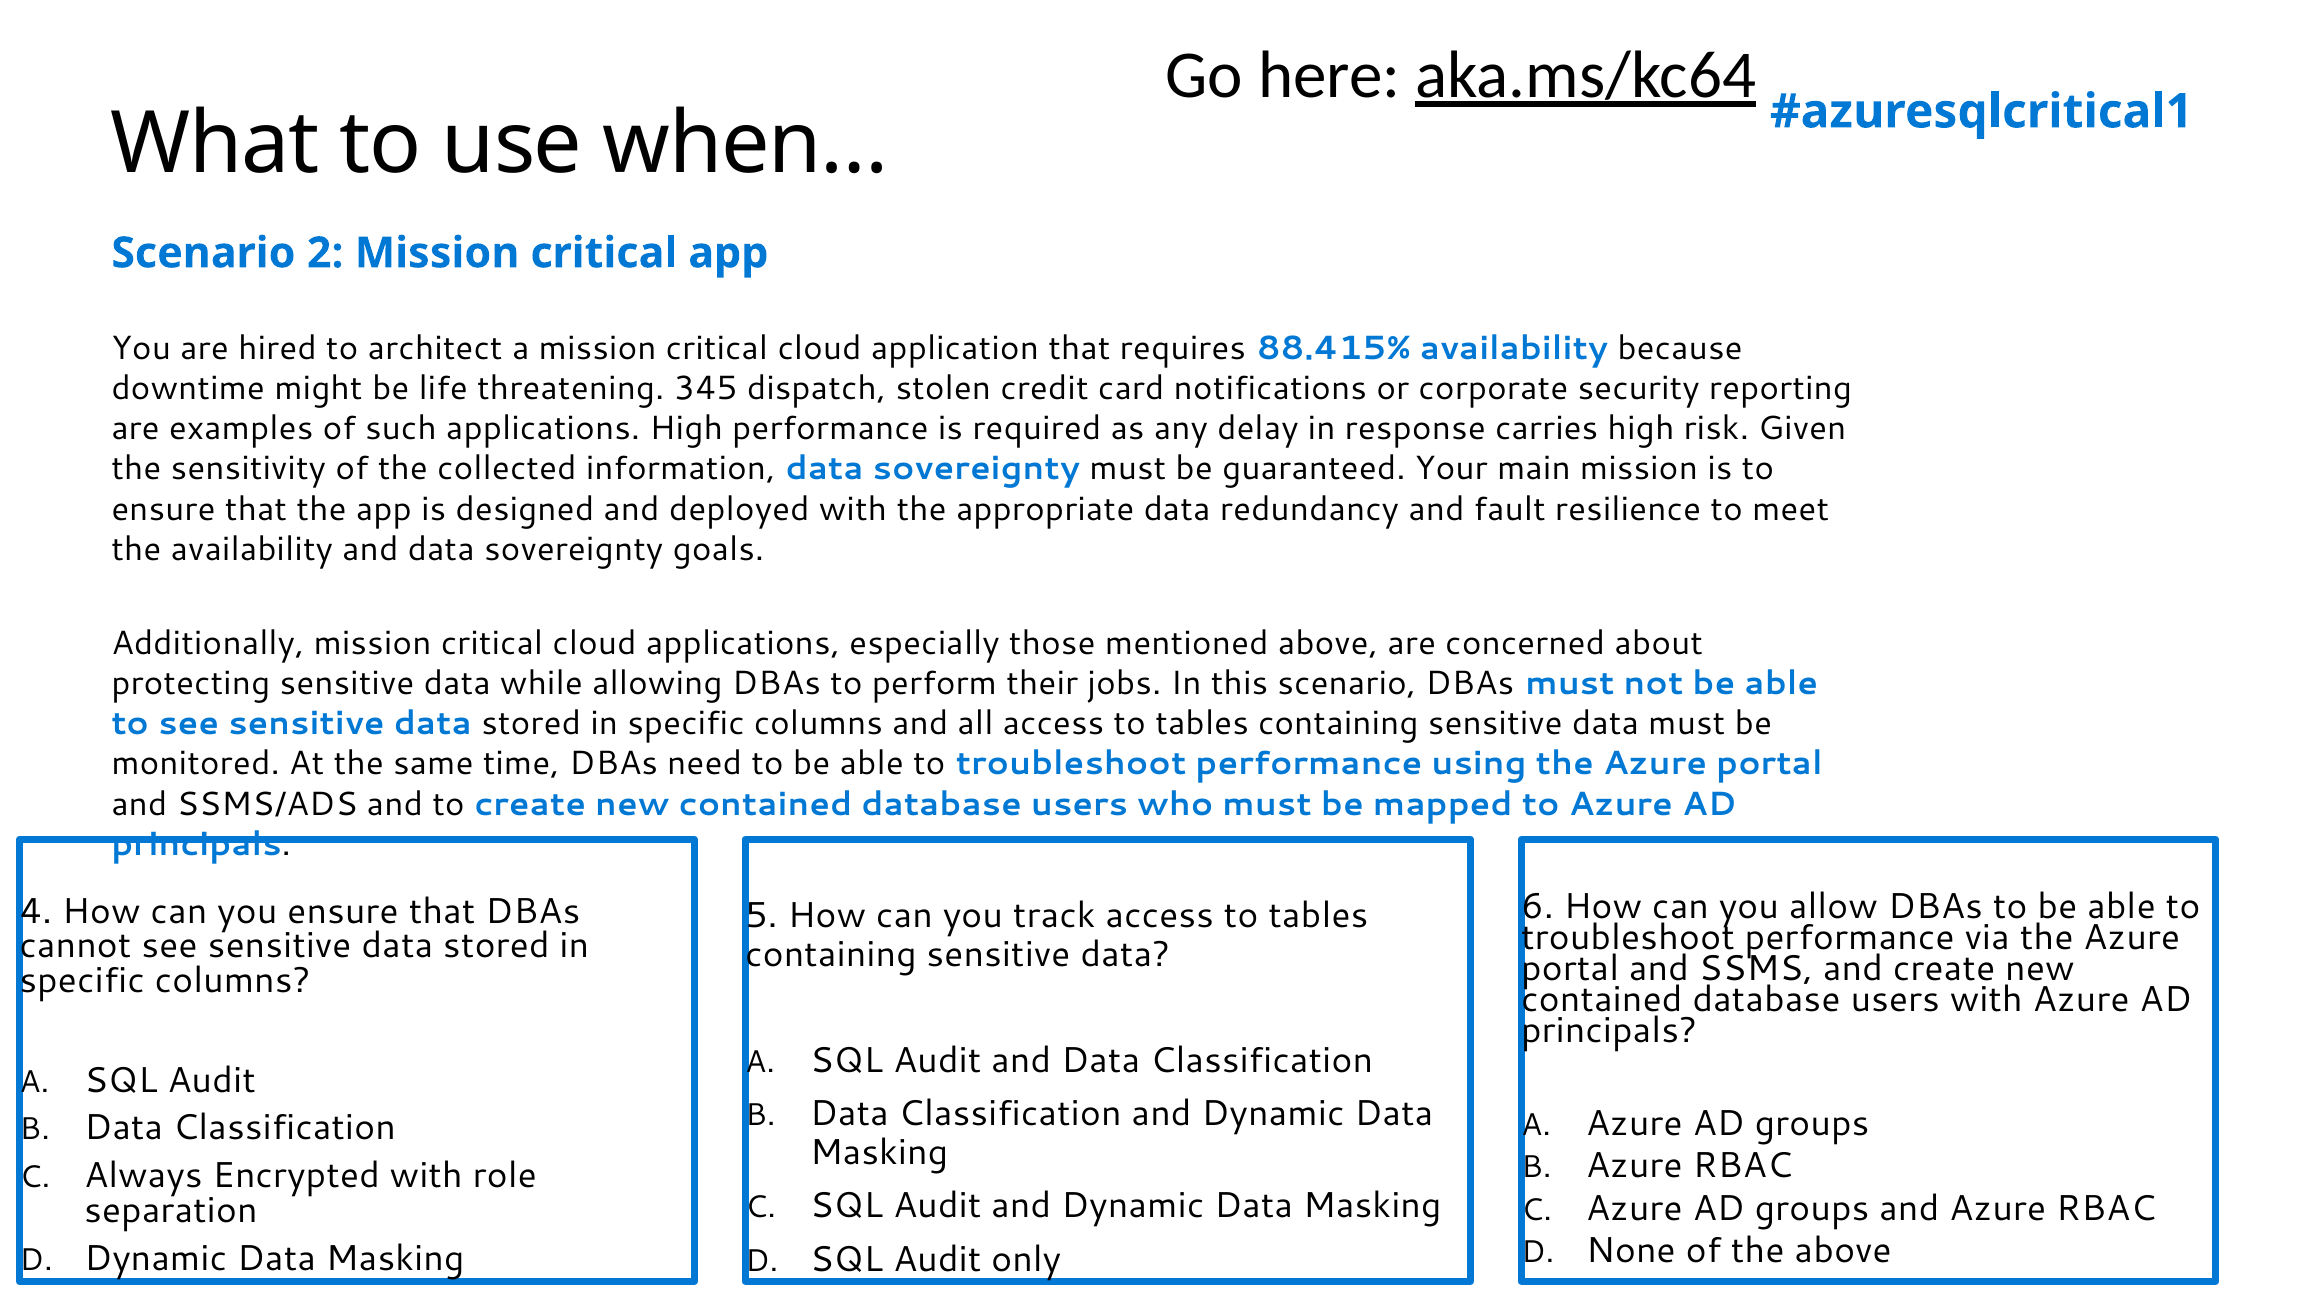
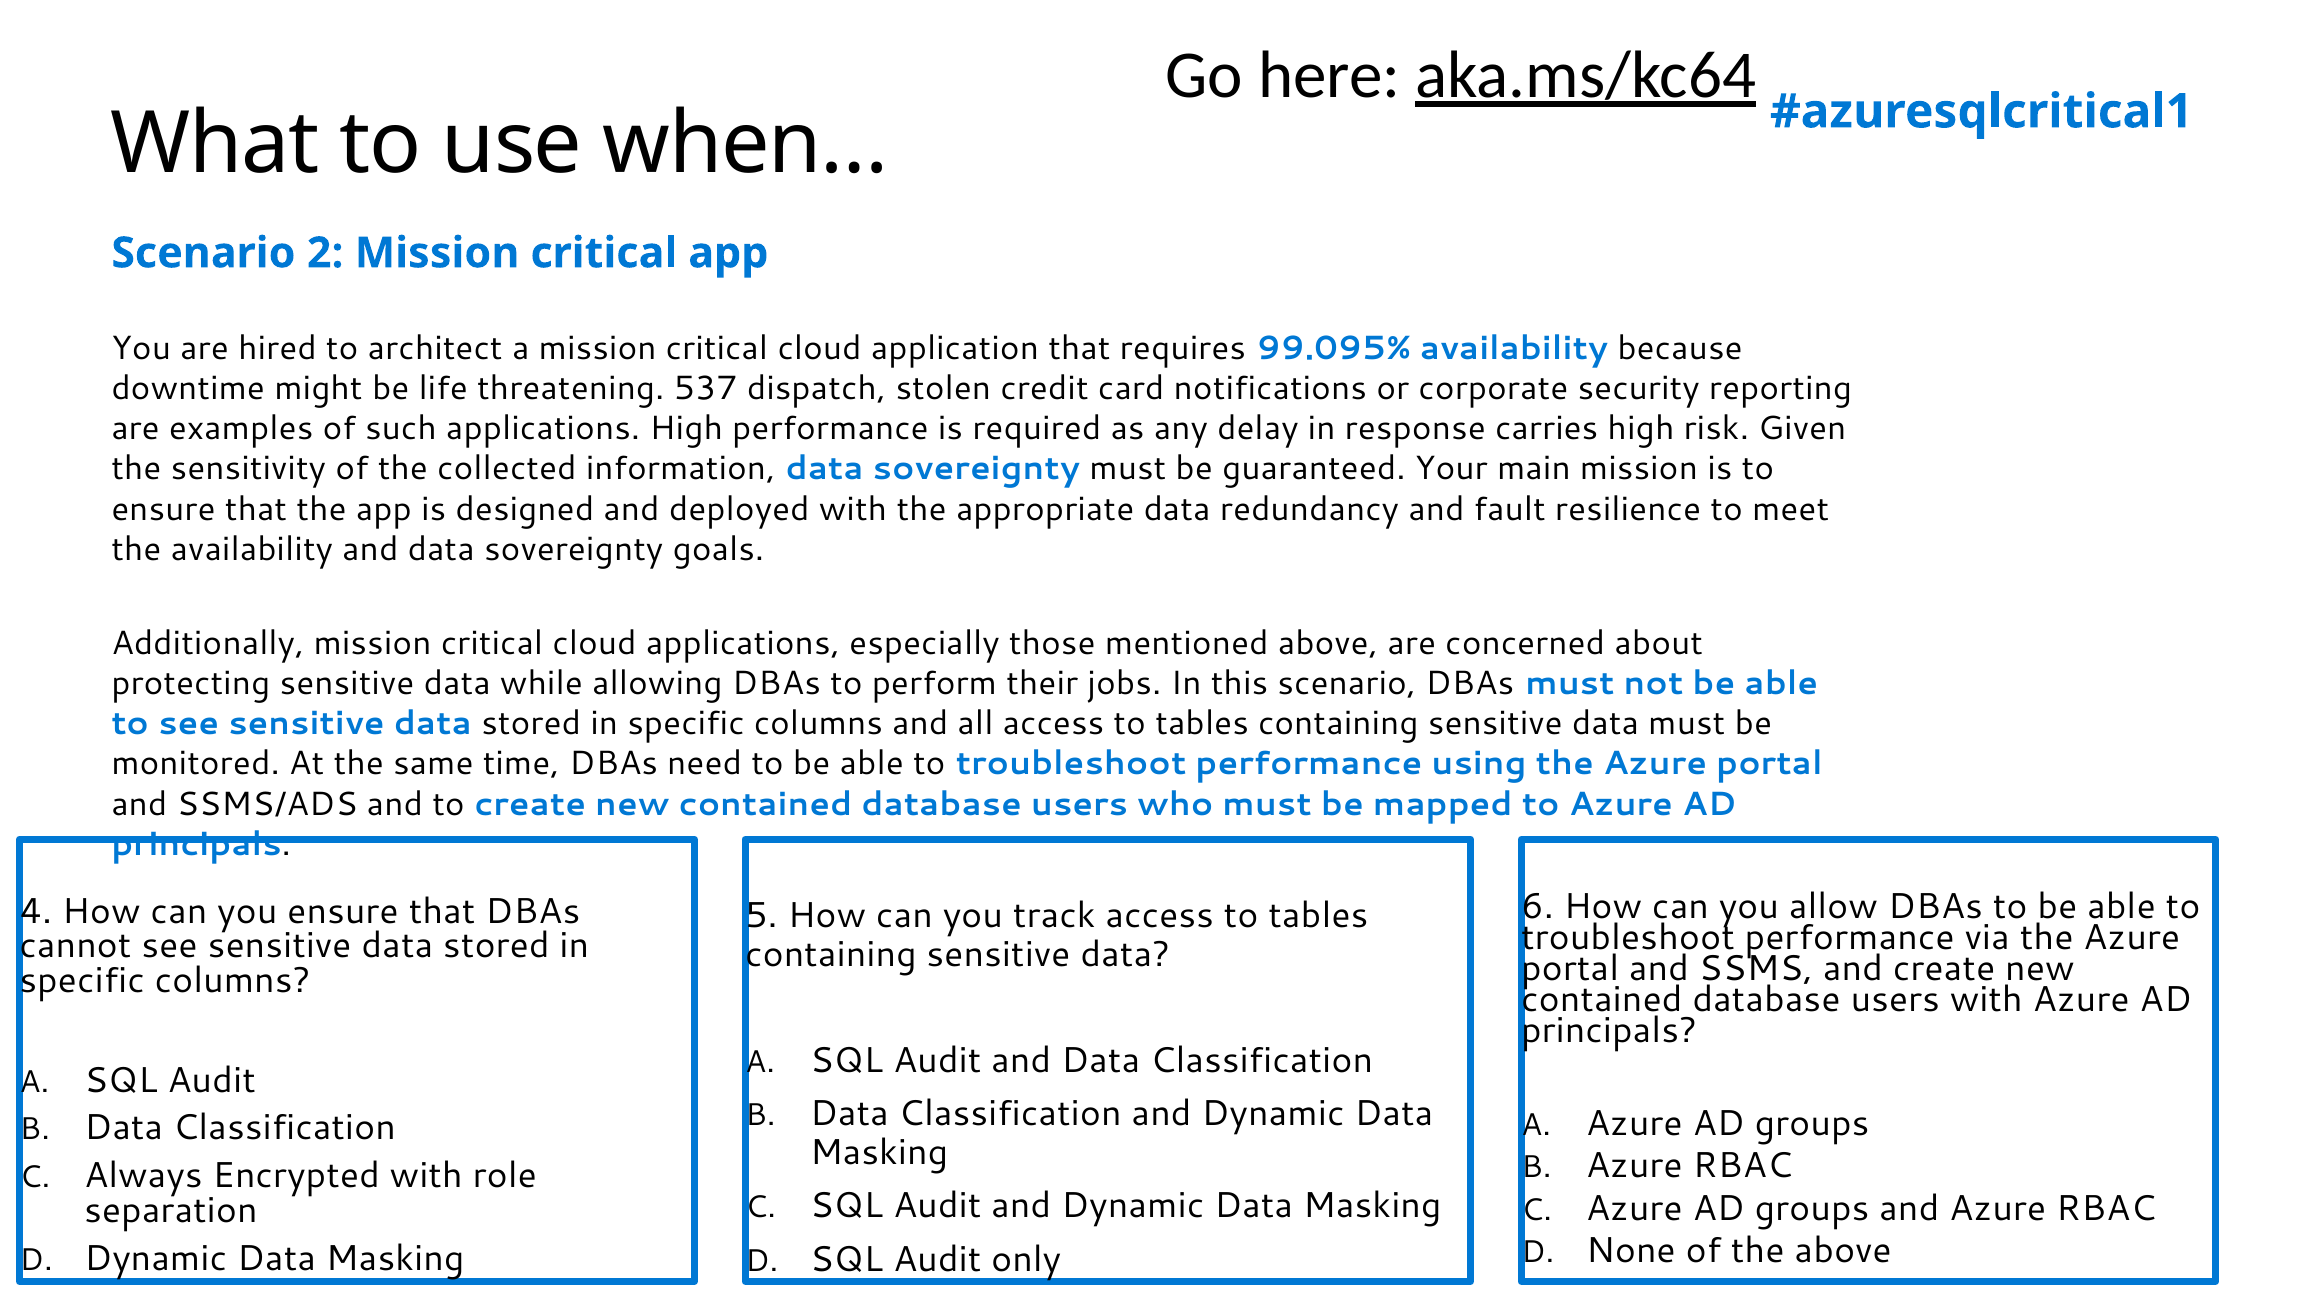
88.415%: 88.415% -> 99.095% (1334, 348)
345: 345 -> 537 (706, 389)
